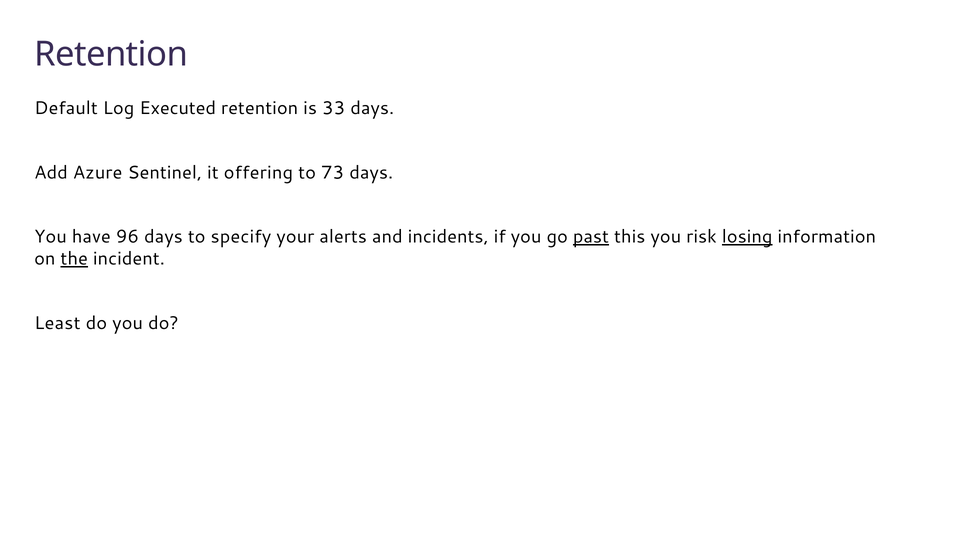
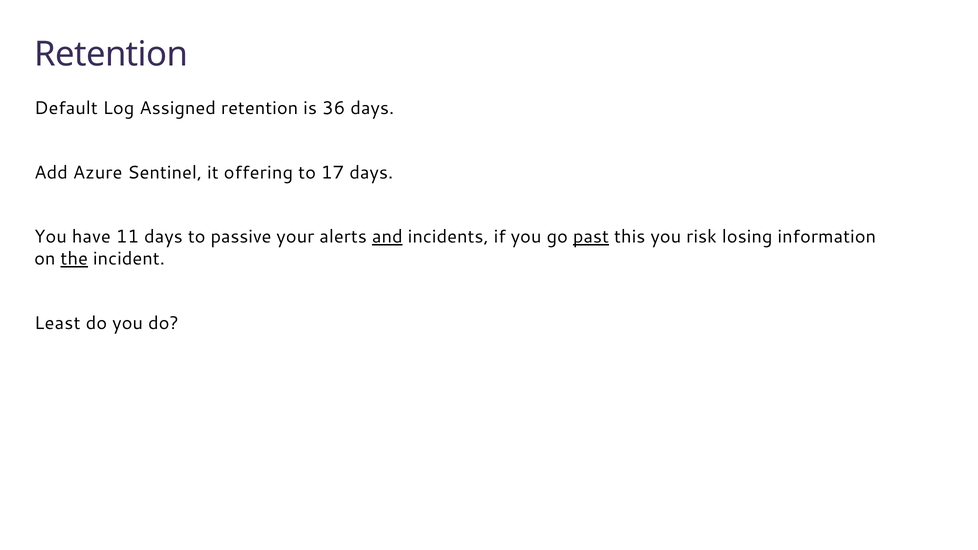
Executed: Executed -> Assigned (178, 108)
33: 33 -> 36 (334, 108)
73: 73 -> 17 (333, 173)
96: 96 -> 11 (127, 237)
specify: specify -> passive (241, 237)
and underline: none -> present (387, 237)
losing underline: present -> none (747, 237)
